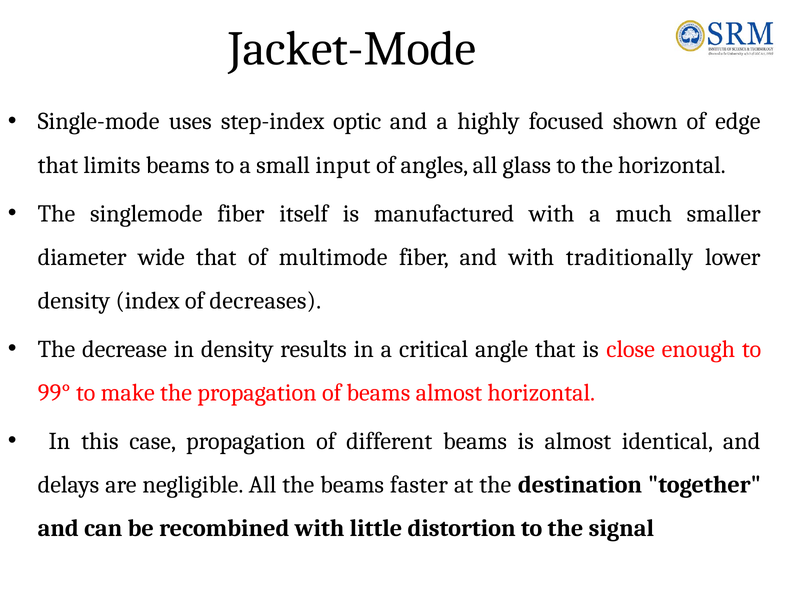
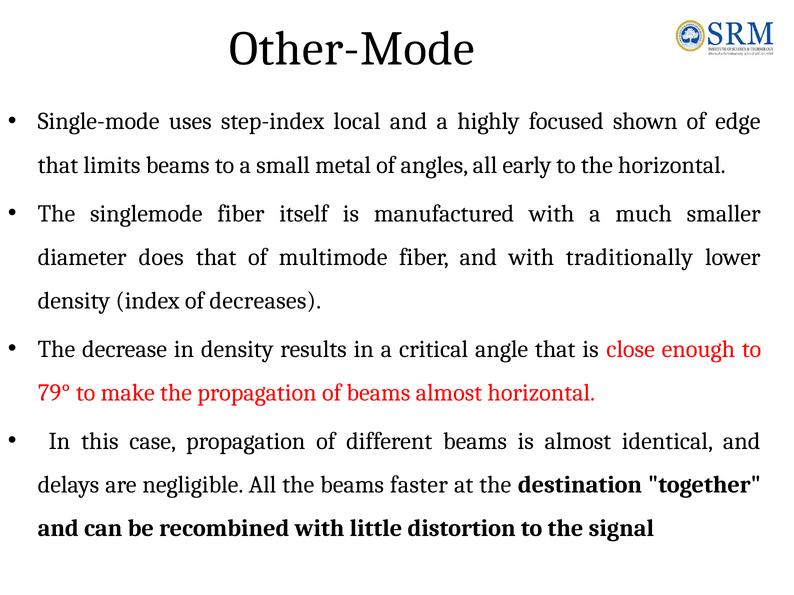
Jacket-Mode: Jacket-Mode -> Other-Mode (352, 49)
optic: optic -> local (357, 122)
input: input -> metal (343, 165)
glass: glass -> early (527, 165)
wide: wide -> does (161, 257)
99°: 99° -> 79° (54, 393)
